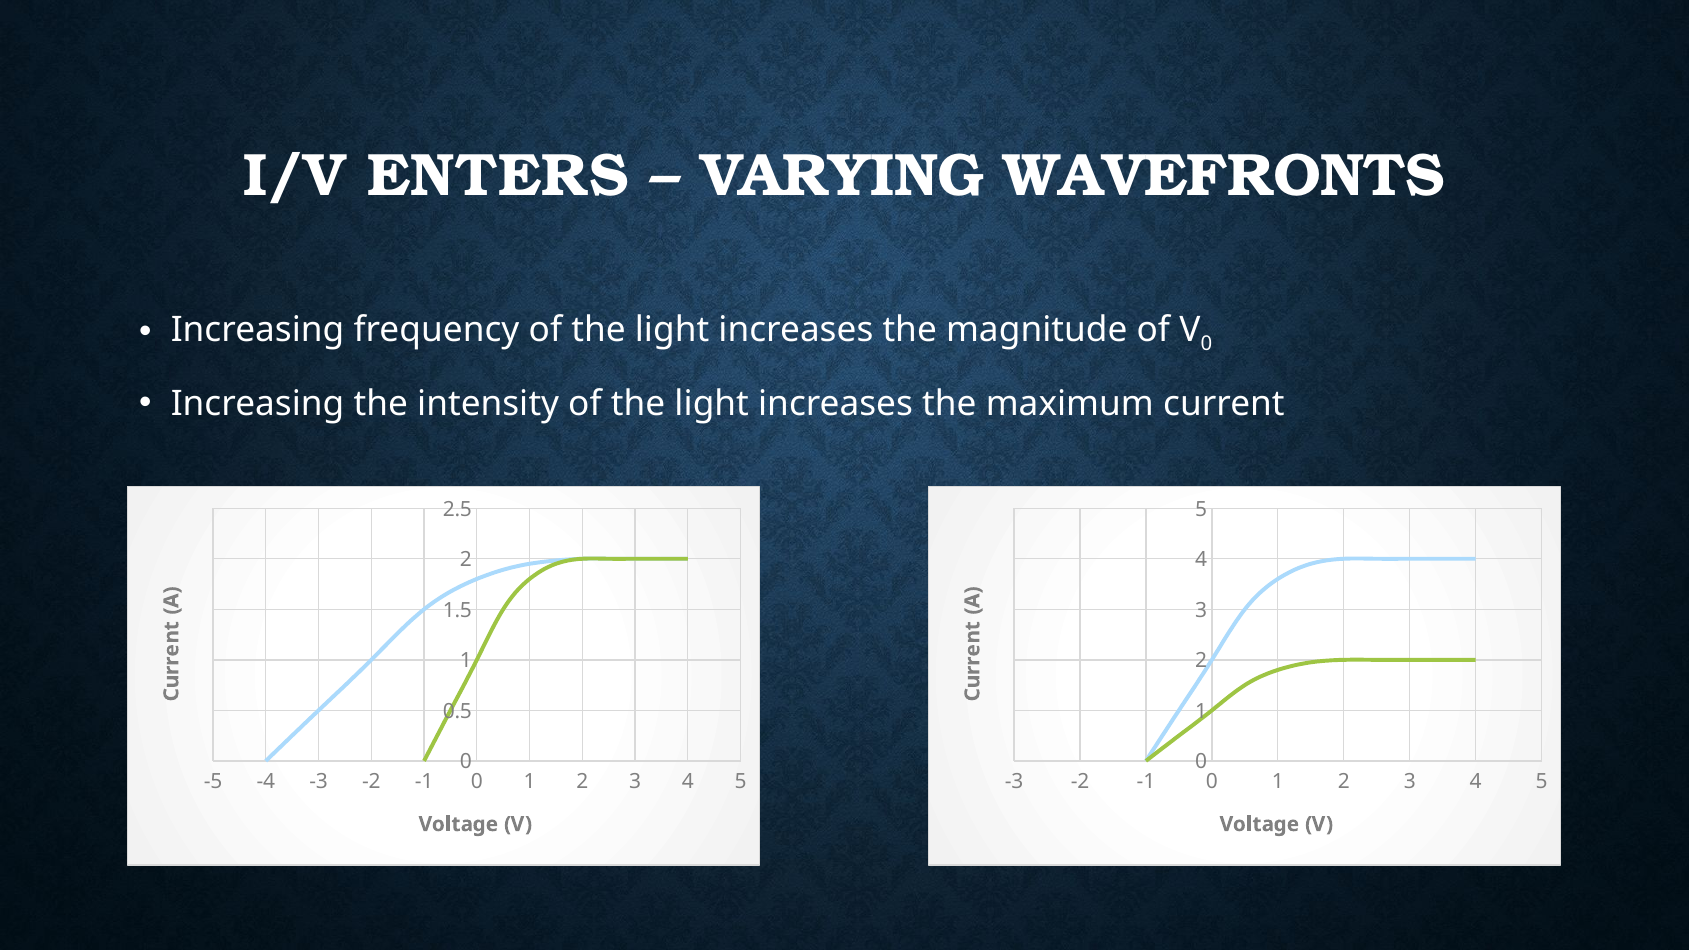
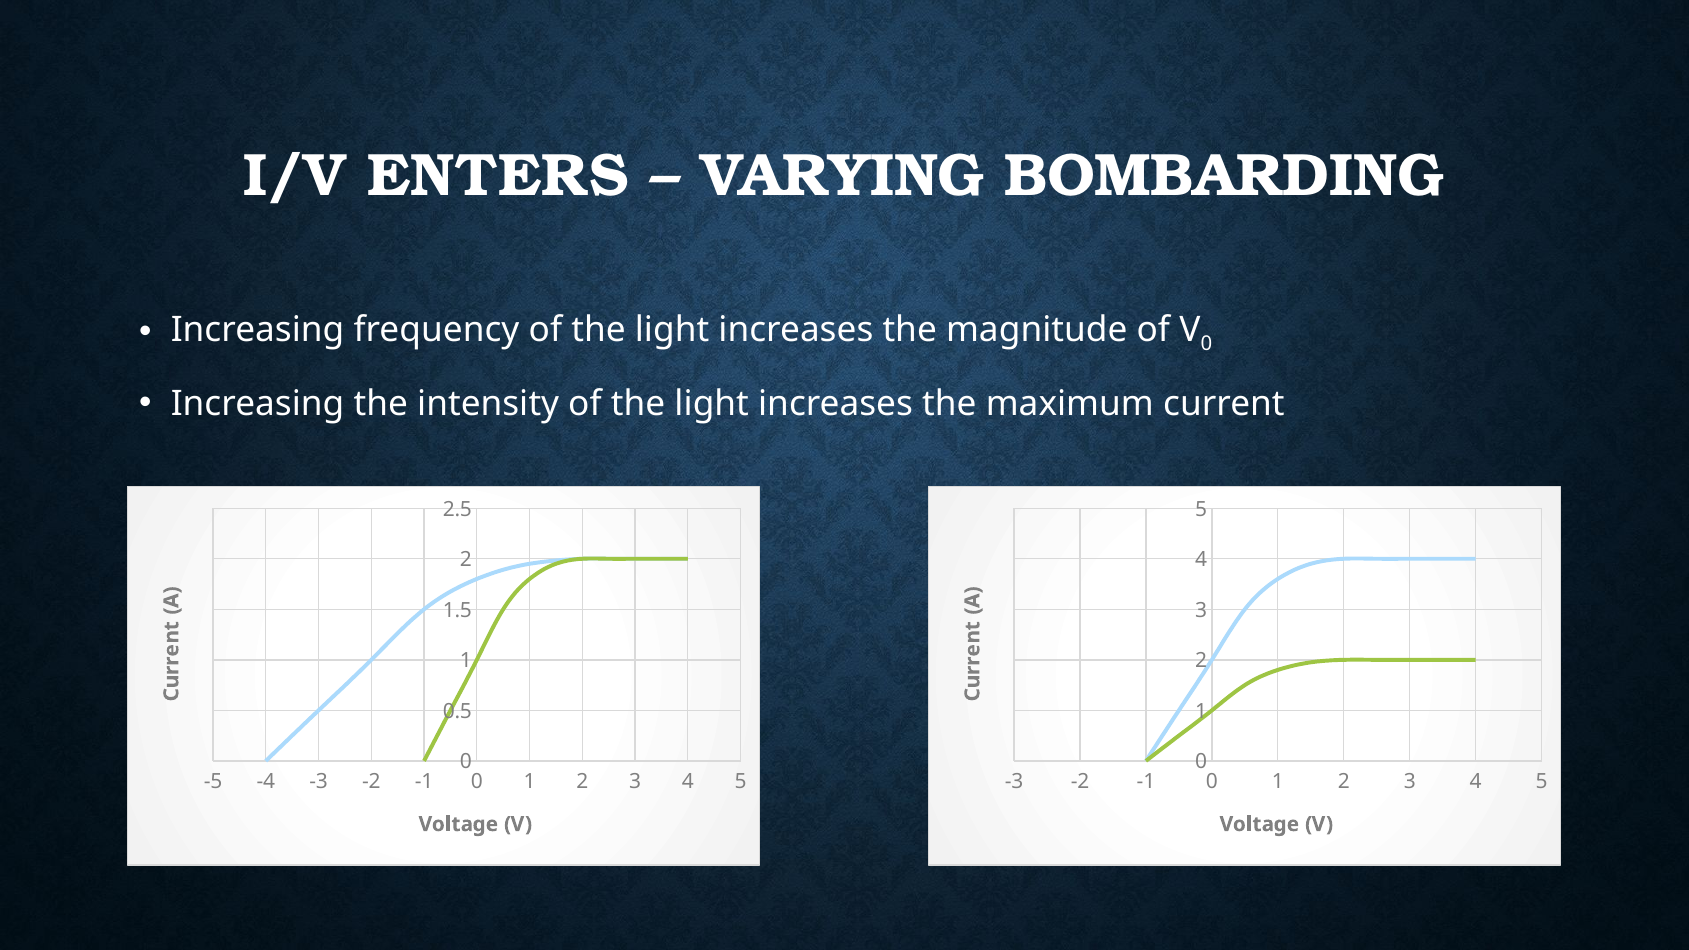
WAVEFRONTS: WAVEFRONTS -> BOMBARDING (1224, 176)
